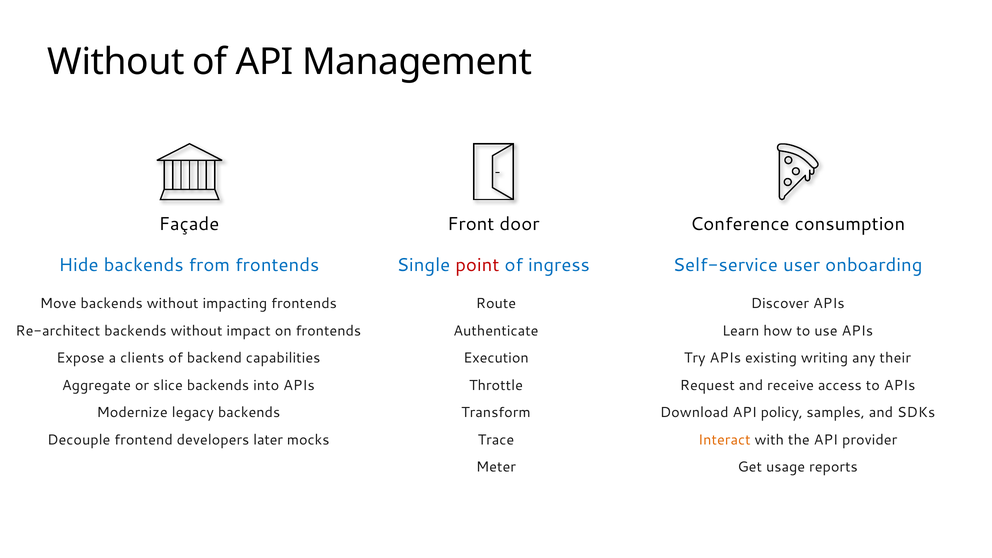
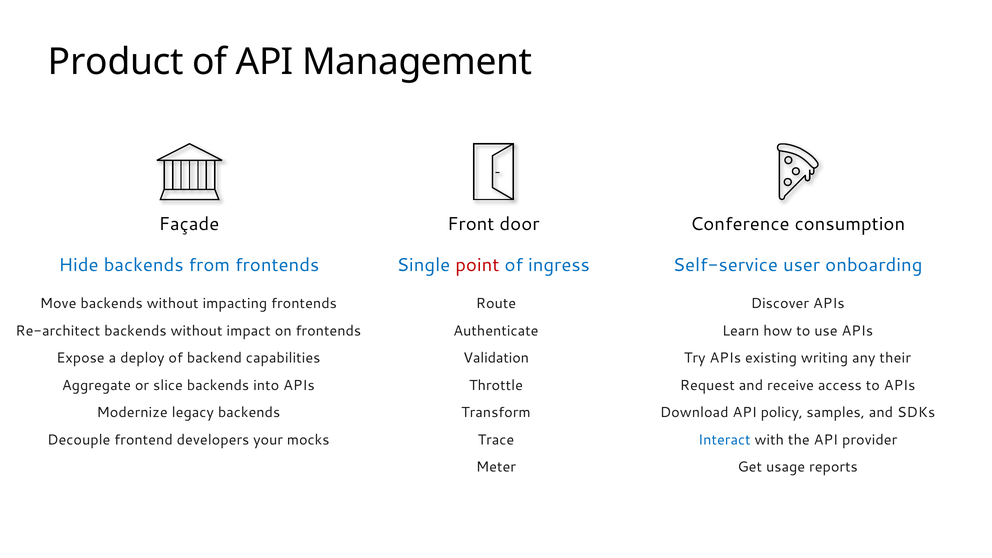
Without: Without -> Product (116, 62)
clients: clients -> deploy (142, 358)
Execution: Execution -> Validation (496, 358)
later: later -> your (268, 440)
Interact colour: orange -> blue (724, 440)
